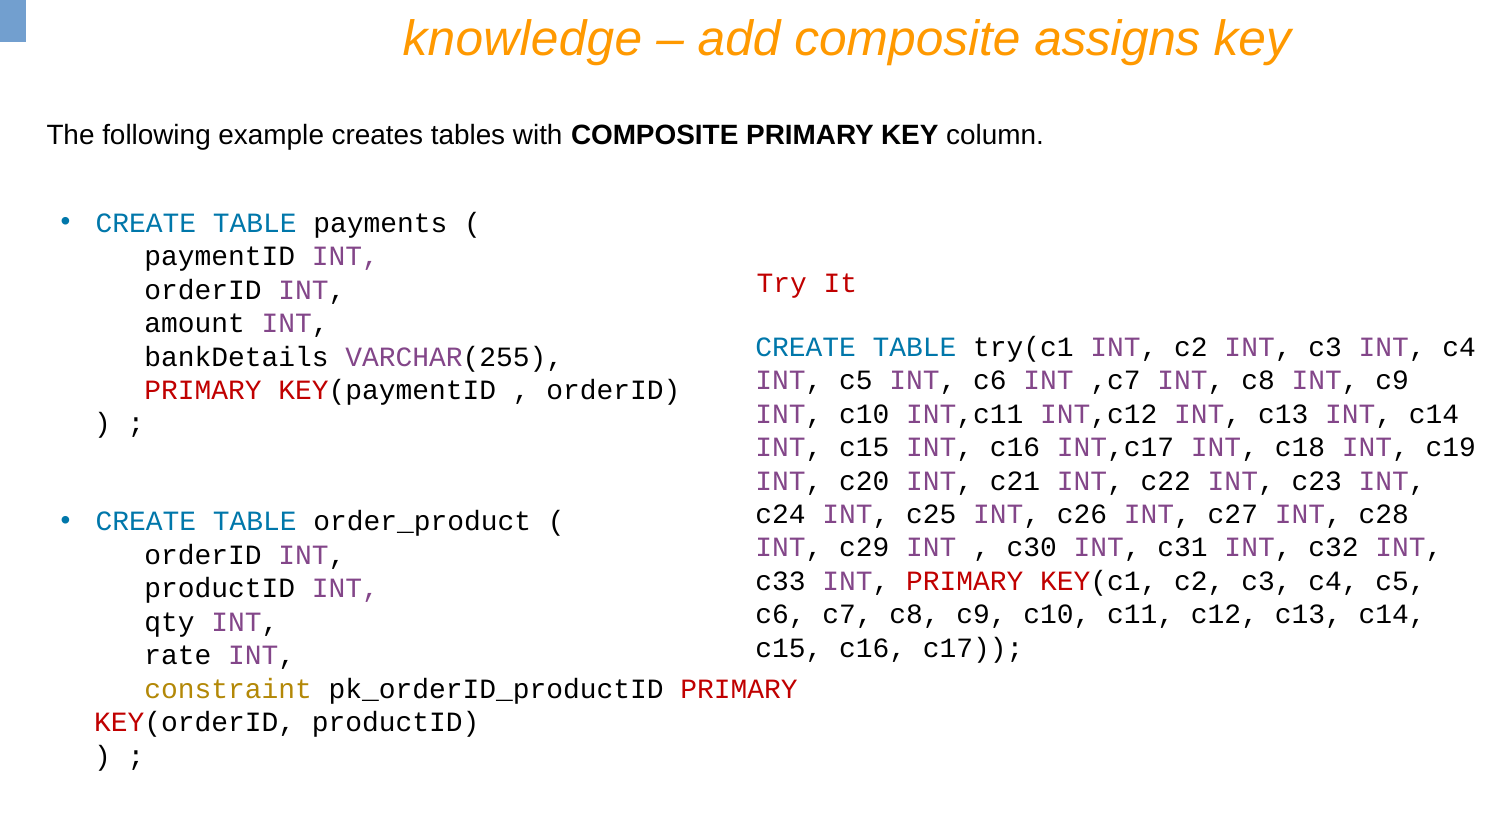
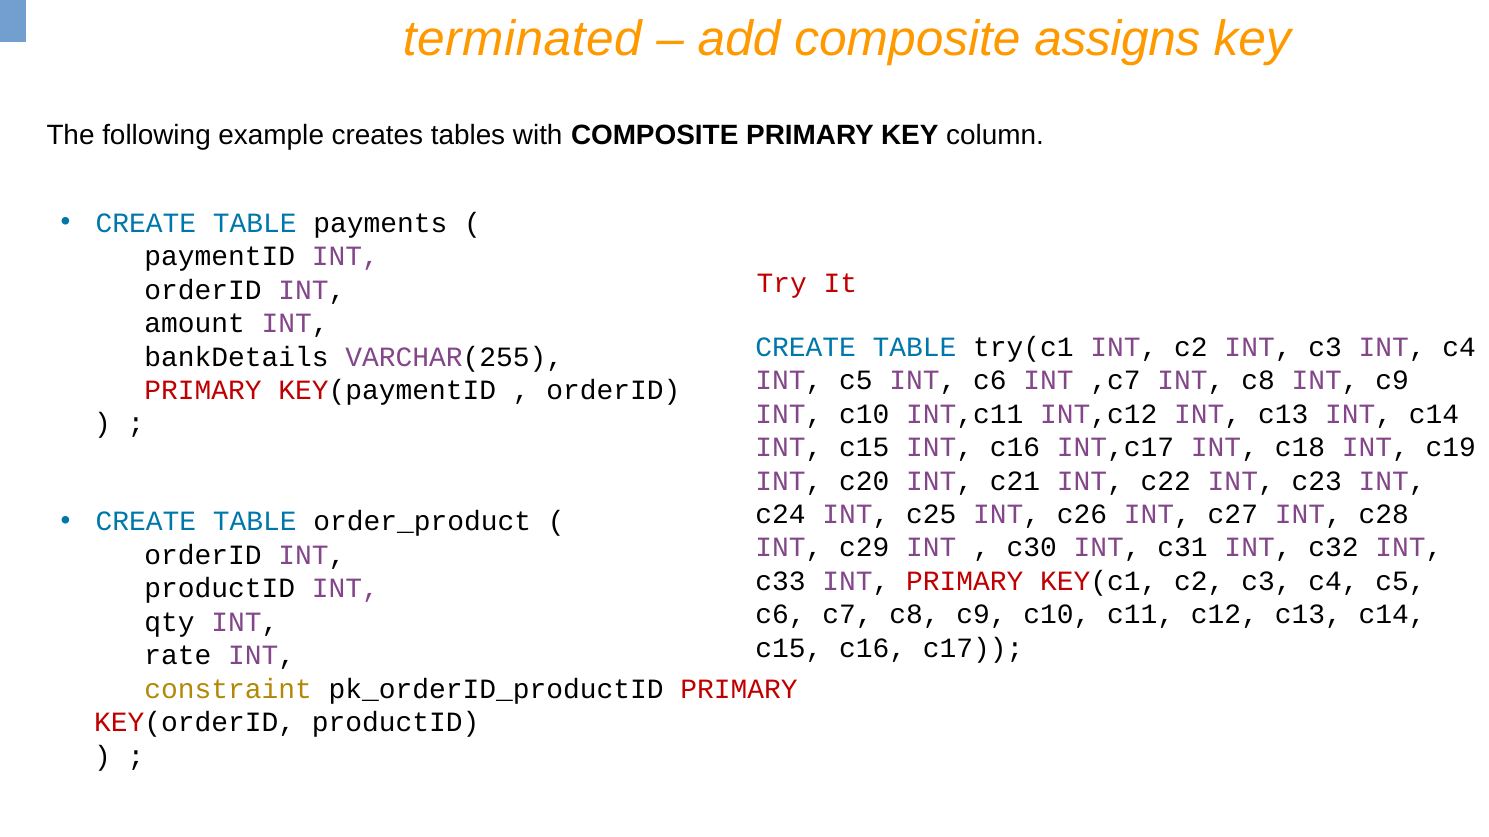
knowledge: knowledge -> terminated (522, 39)
